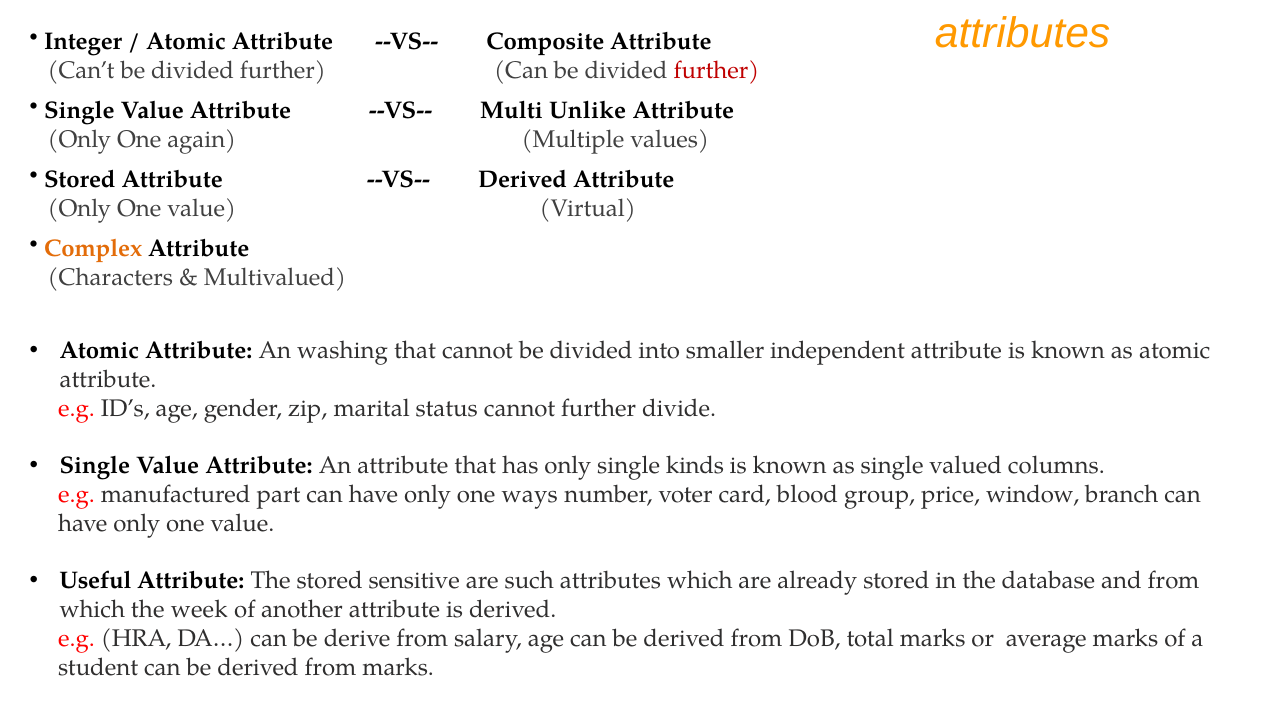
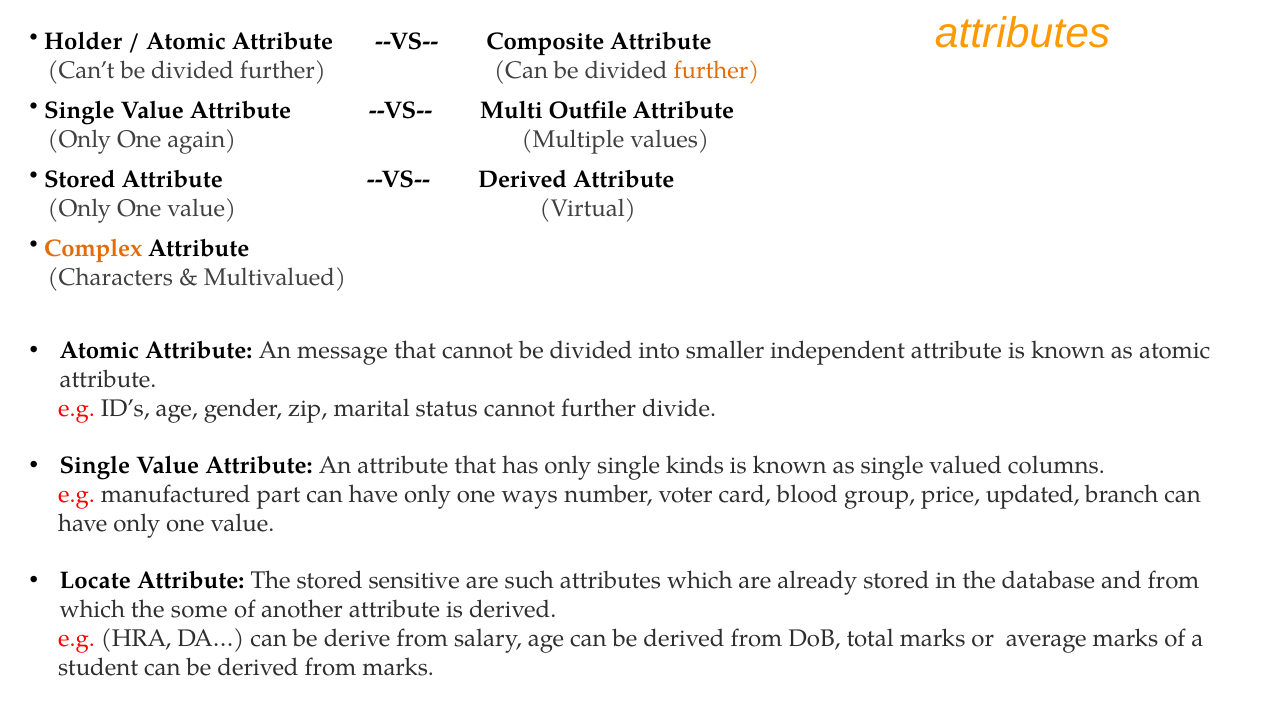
Integer: Integer -> Holder (83, 42)
further colour: red -> orange (717, 71)
Unlike: Unlike -> Outfile (588, 111)
washing: washing -> message (342, 351)
window: window -> updated (1033, 495)
Useful: Useful -> Locate (95, 581)
week: week -> some (199, 610)
